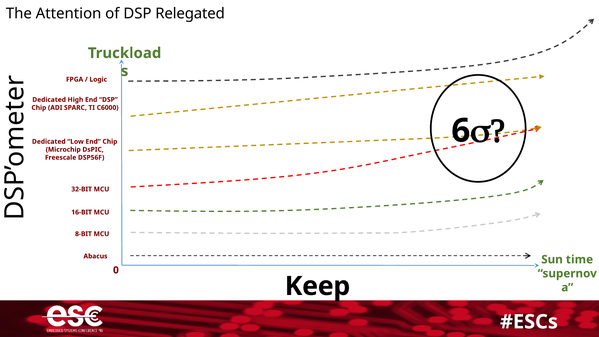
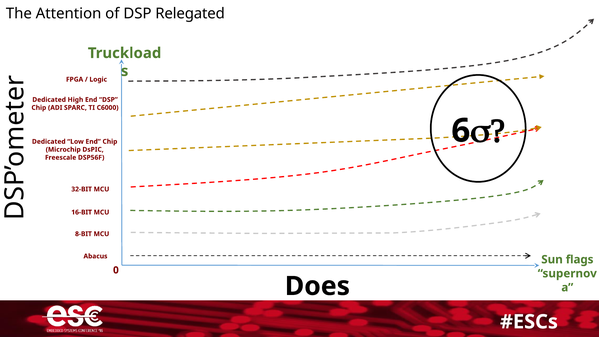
time: time -> flags (580, 259)
Keep: Keep -> Does (317, 286)
